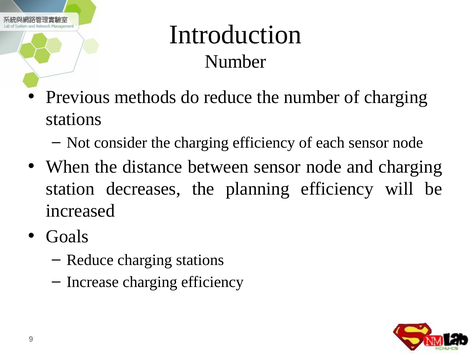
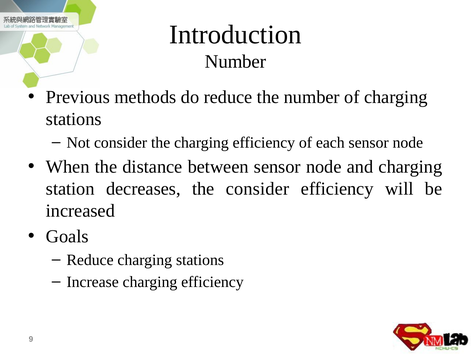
the planning: planning -> consider (258, 188)
